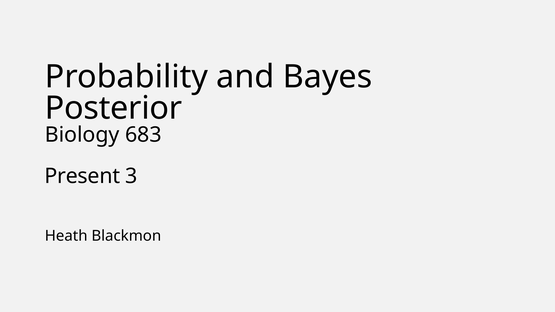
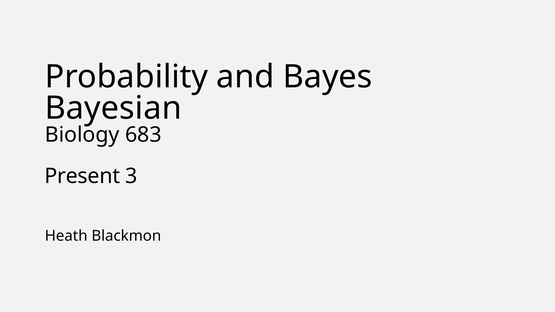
Posterior: Posterior -> Bayesian (113, 108)
